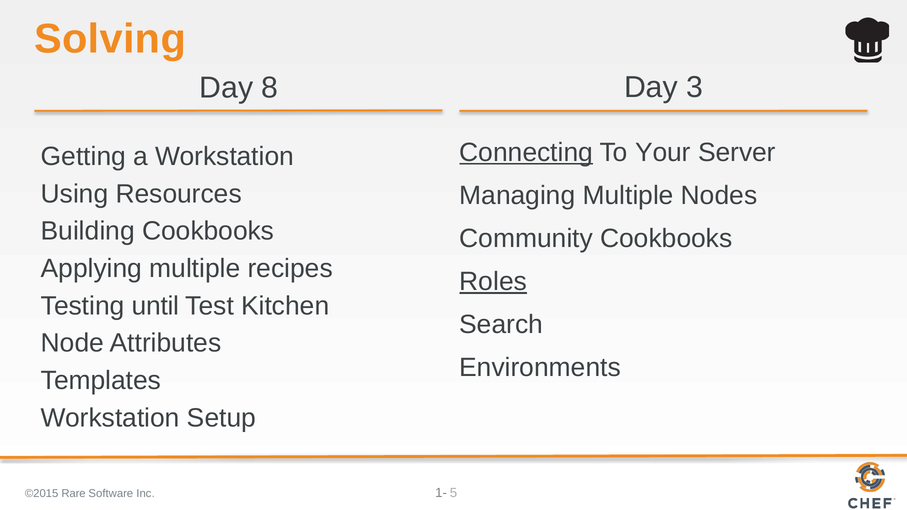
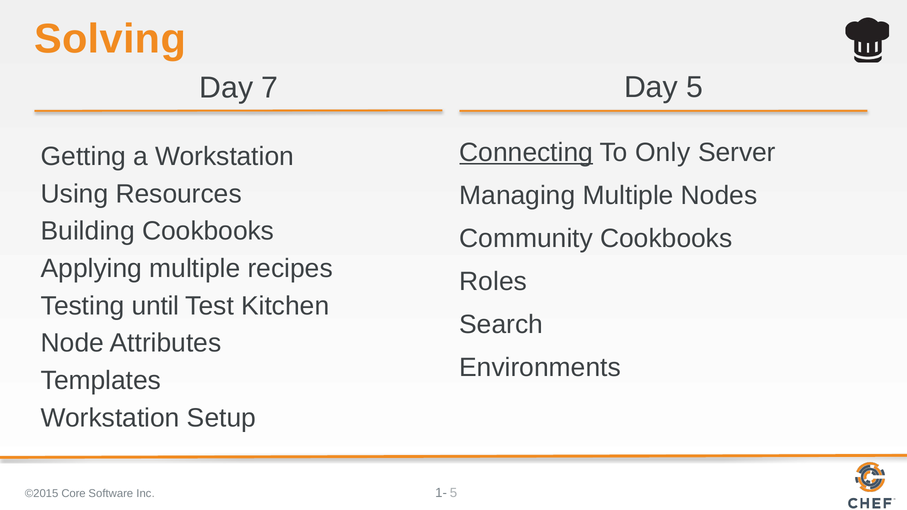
8: 8 -> 7 (270, 88)
Day 3: 3 -> 5 (695, 87)
Your: Your -> Only (663, 153)
Roles underline: present -> none (493, 282)
Rare: Rare -> Core (73, 494)
